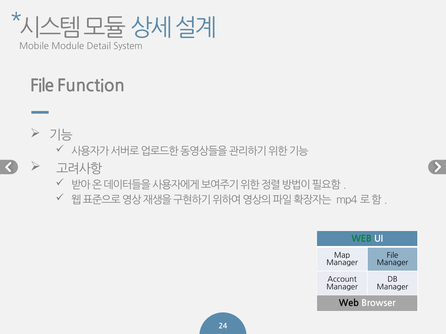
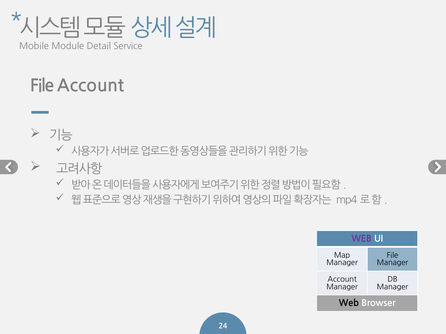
System: System -> Service (128, 46)
File Function: Function -> Account (91, 86)
WEB colour: green -> purple (362, 239)
